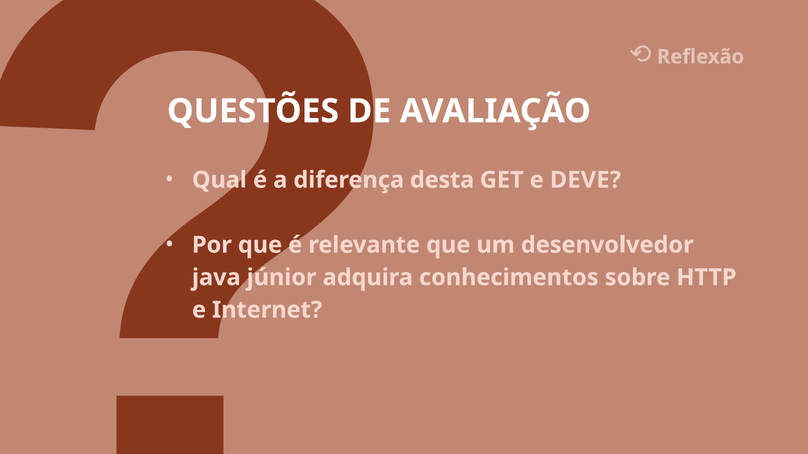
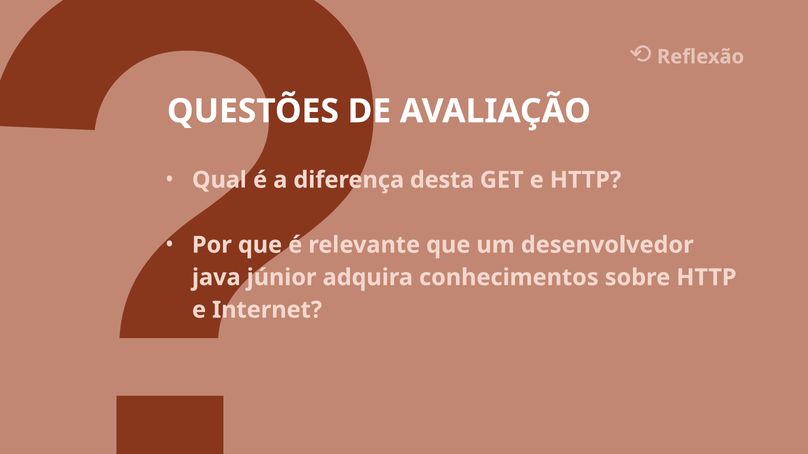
e DEVE: DEVE -> HTTP (586, 180)
